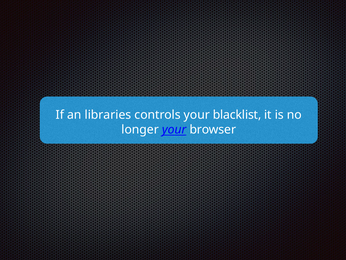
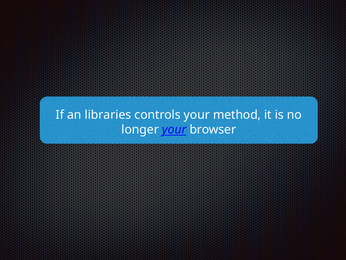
blacklist: blacklist -> method (237, 115)
